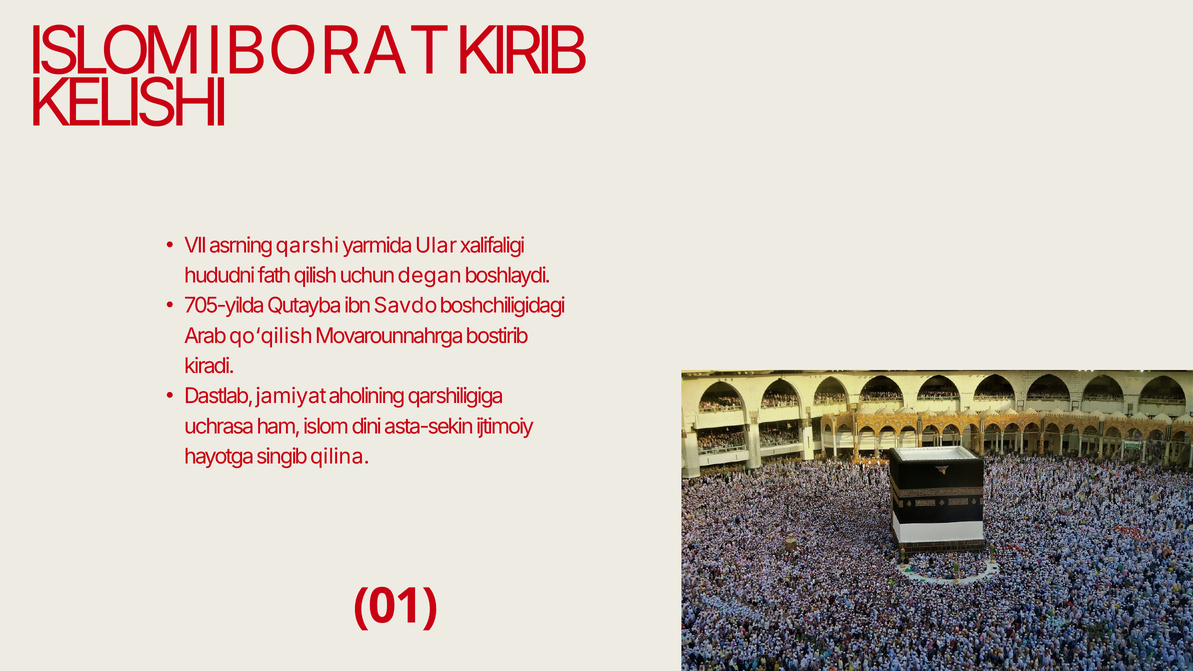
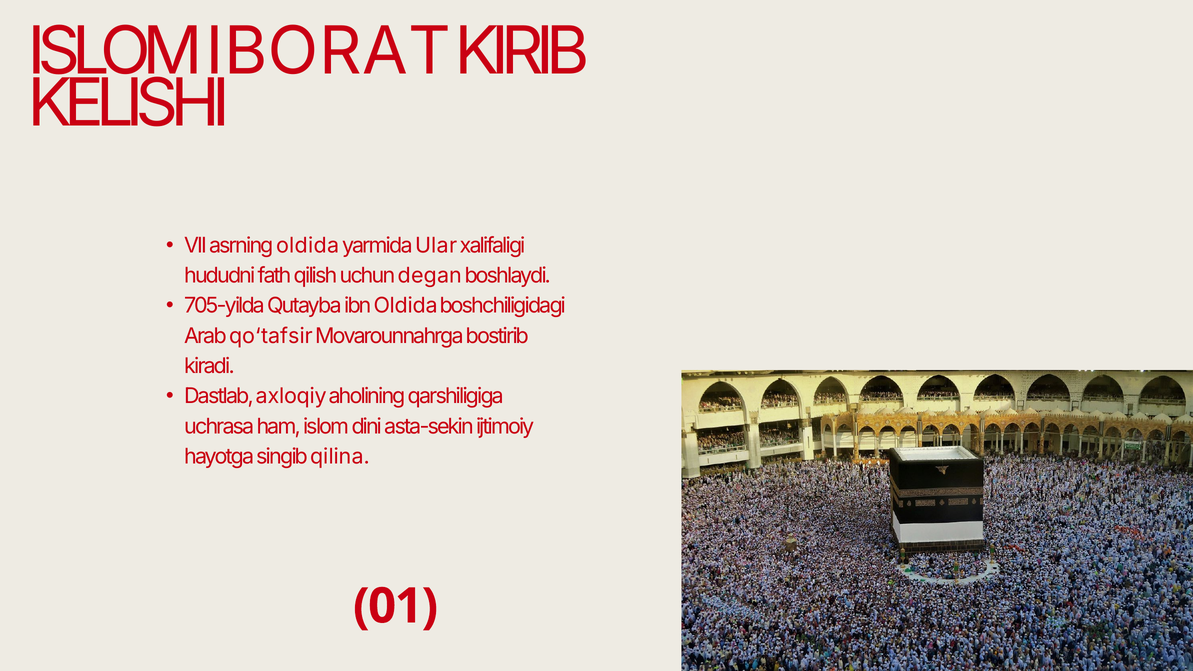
asrning qarshi: qarshi -> oldida (308, 246)
ibn Savdo: Savdo -> Oldida (406, 306)
qo‘qilish: qo‘qilish -> qo‘tafsir (271, 336)
jamiyat: jamiyat -> axloqiy (291, 396)
